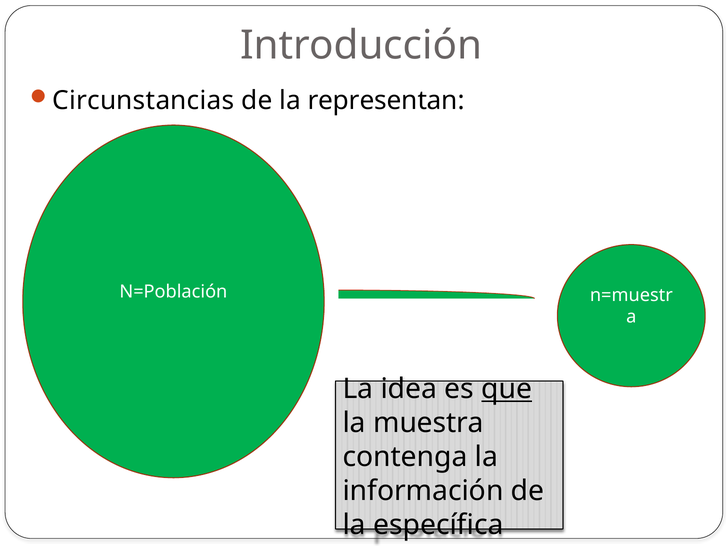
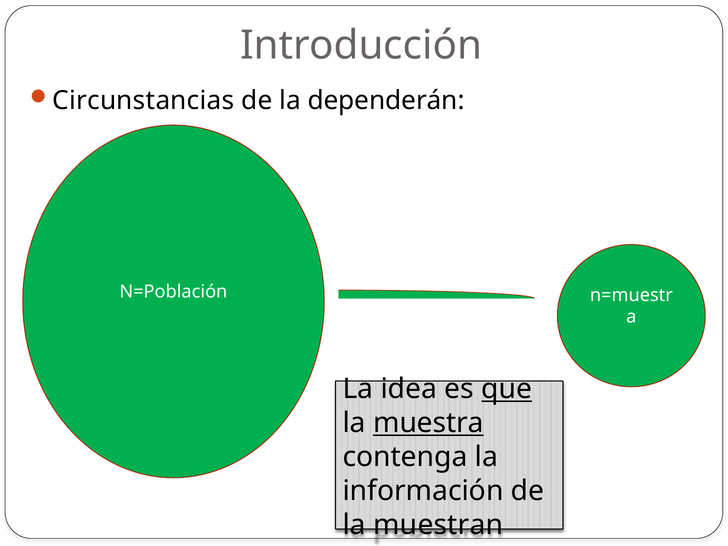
representan: representan -> dependerán (386, 101)
muestra underline: none -> present (428, 423)
específica: específica -> muestran (438, 525)
